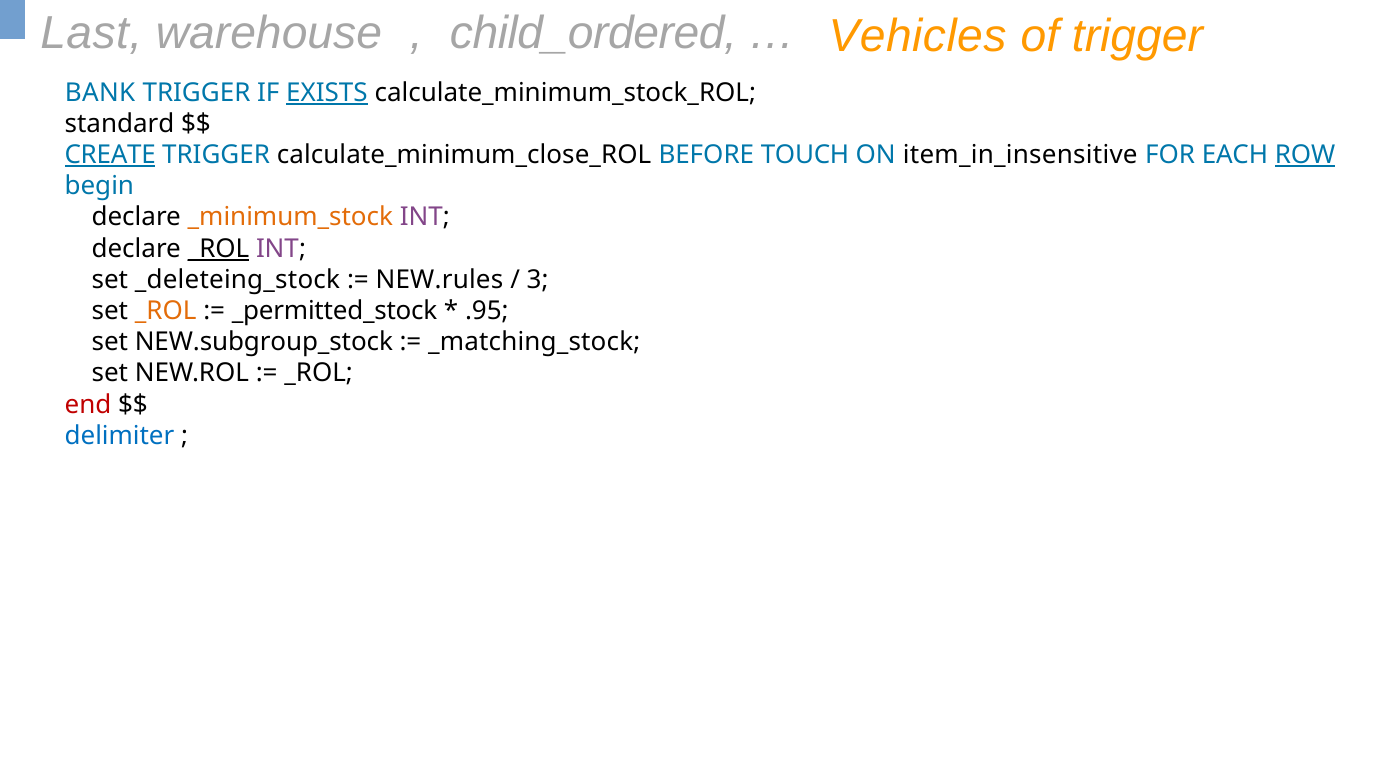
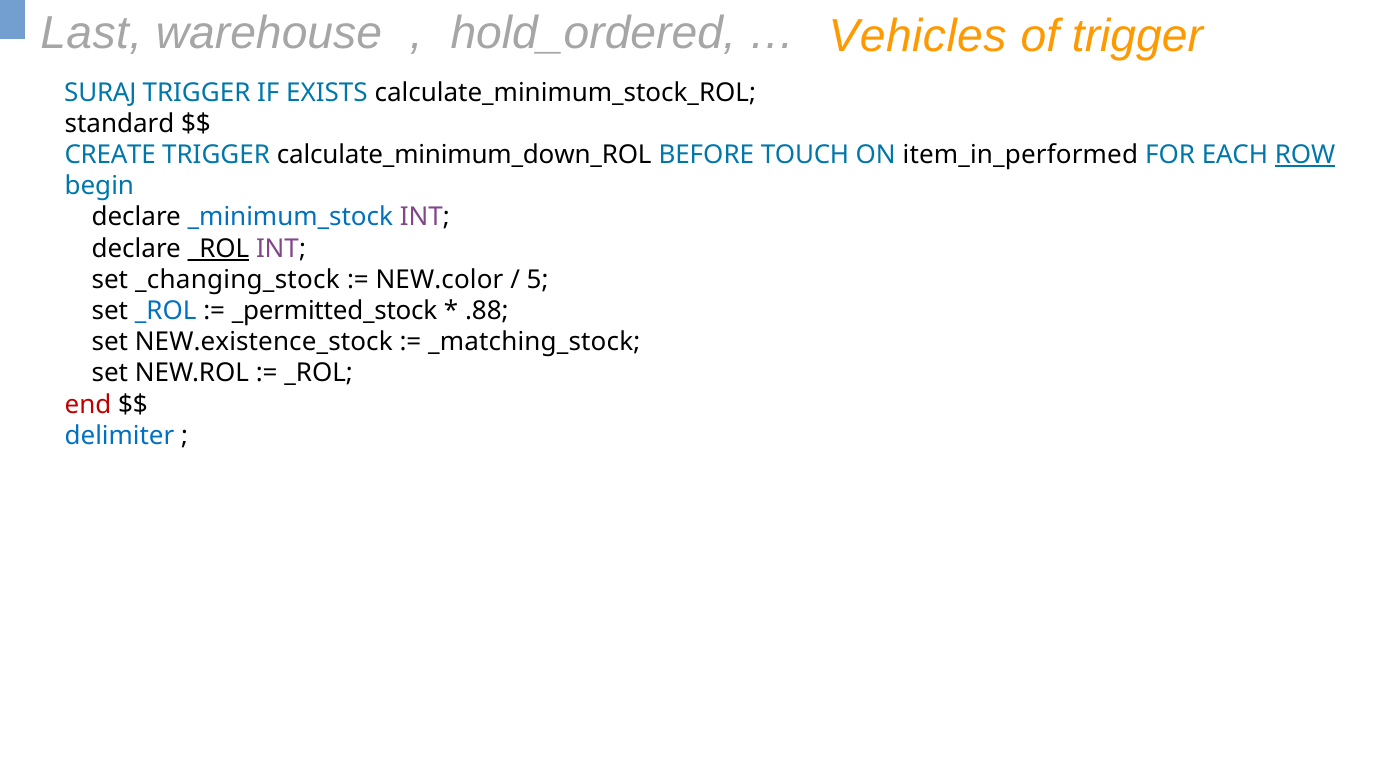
child_ordered: child_ordered -> hold_ordered (593, 33)
BANK: BANK -> SURAJ (100, 93)
EXISTS underline: present -> none (327, 93)
CREATE underline: present -> none (110, 155)
calculate_minimum_close_ROL: calculate_minimum_close_ROL -> calculate_minimum_down_ROL (464, 155)
item_in_insensitive: item_in_insensitive -> item_in_performed (1020, 155)
_minimum_stock colour: orange -> blue (290, 217)
_deleteing_stock: _deleteing_stock -> _changing_stock (237, 280)
NEW.rules: NEW.rules -> NEW.color (439, 280)
3: 3 -> 5 (538, 280)
_ROL colour: orange -> blue (166, 311)
.95: .95 -> .88 (487, 311)
NEW.subgroup_stock: NEW.subgroup_stock -> NEW.existence_stock (264, 342)
